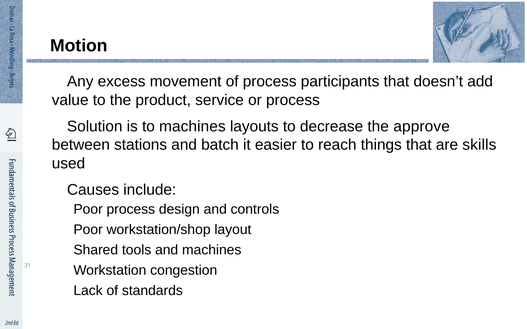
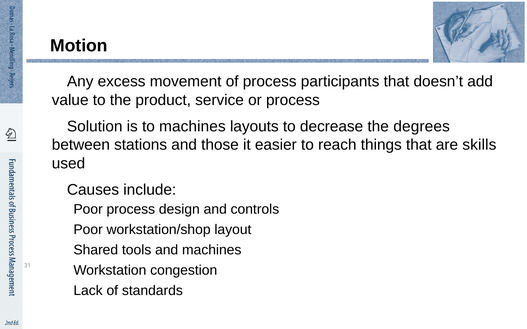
approve: approve -> degrees (422, 127)
batch: batch -> those (220, 145)
